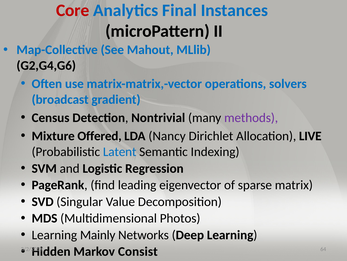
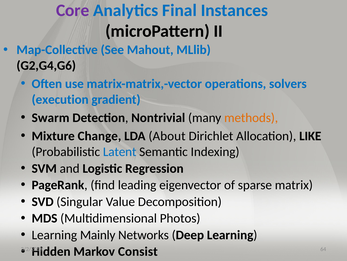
Core colour: red -> purple (73, 10)
broadcast: broadcast -> execution (60, 99)
Census: Census -> Swarm (51, 117)
methods colour: purple -> orange (251, 117)
Offered: Offered -> Change (99, 136)
Nancy: Nancy -> About (167, 136)
LIVE: LIVE -> LIKE (310, 136)
